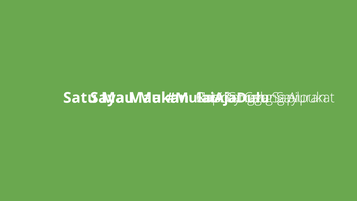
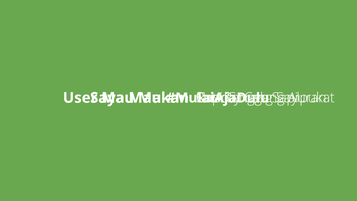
Satu: Satu -> User (80, 98)
